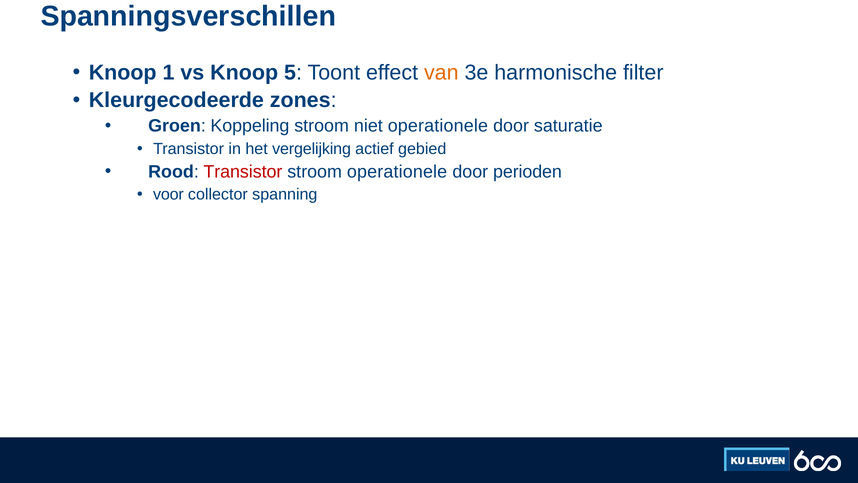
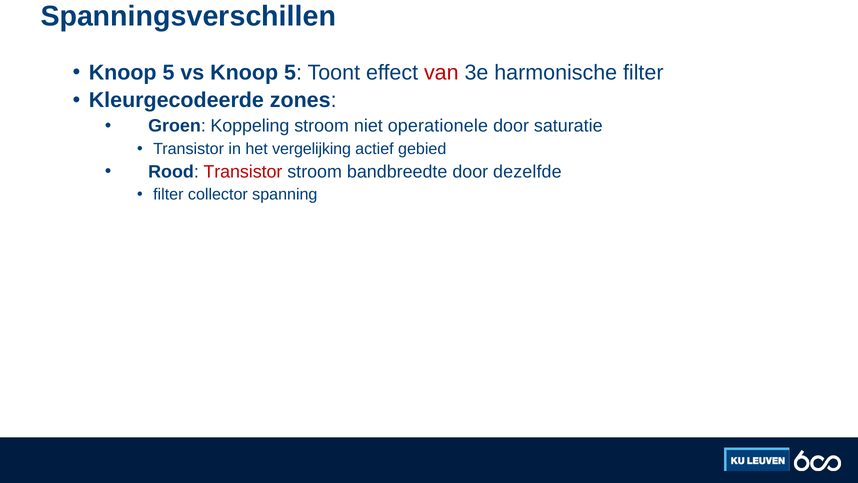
1: 1 -> 5 (169, 73)
van colour: orange -> red (441, 73)
stroom operationele: operationele -> bandbreedte (397, 172)
perioden: perioden -> dezelfde (527, 172)
voor: voor -> filter (168, 194)
